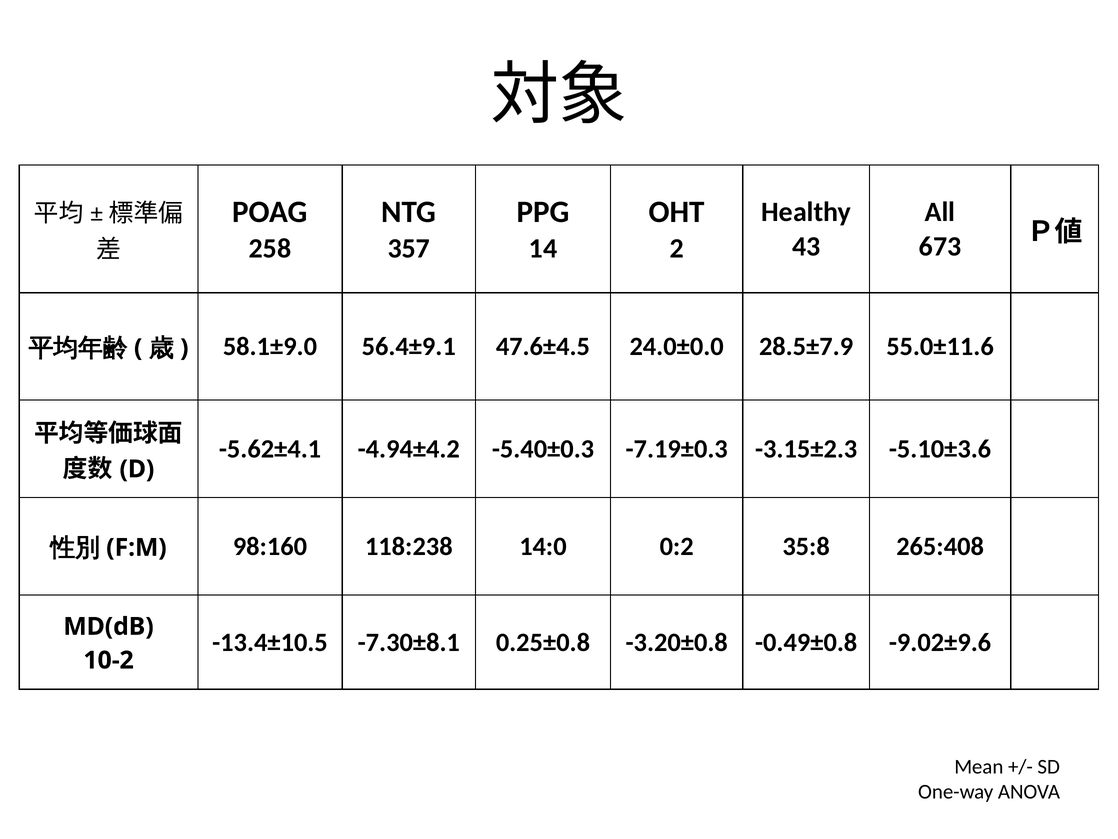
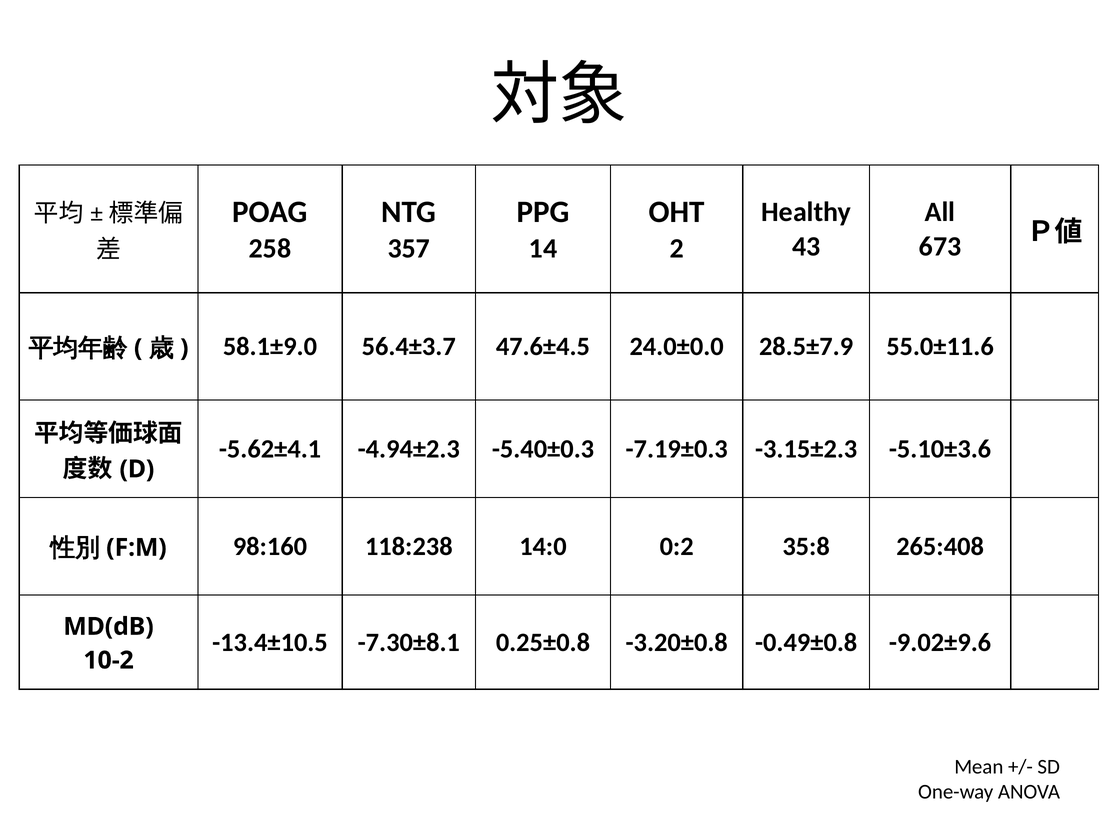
56.4±9.1: 56.4±9.1 -> 56.4±3.7 (409, 347)
-4.94±4.2: -4.94±4.2 -> -4.94±2.3 (409, 449)
